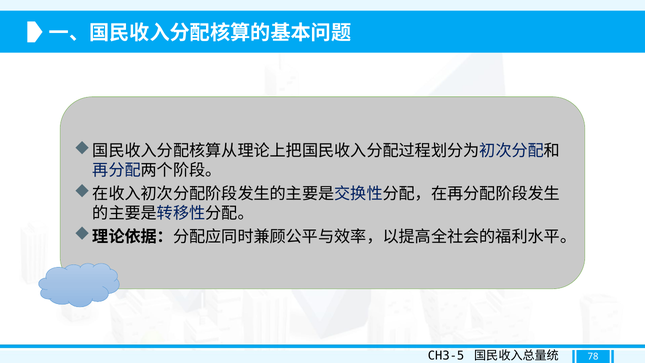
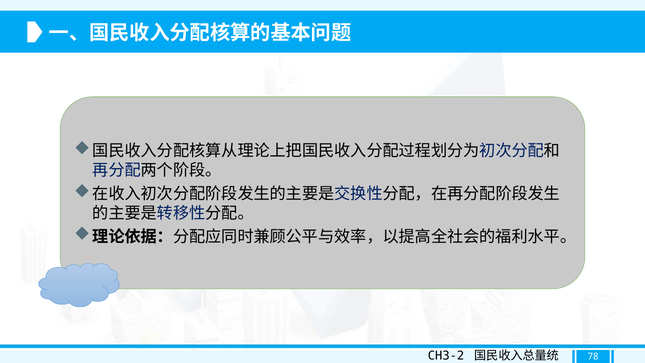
CH3-5: CH3-5 -> CH3-2 (446, 355)
